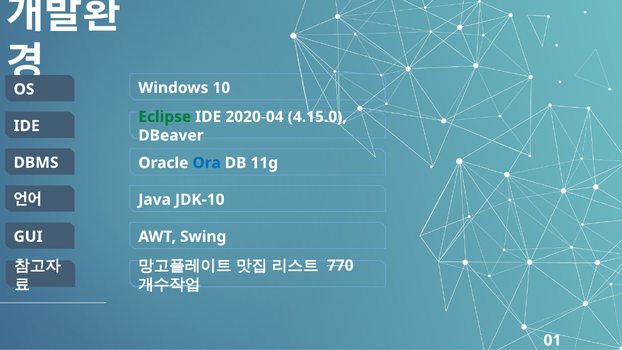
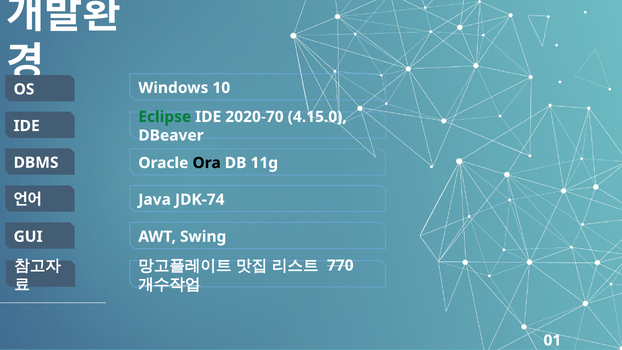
2020-04: 2020-04 -> 2020-70 (254, 117)
Ora colour: blue -> black (207, 163)
JDK-10: JDK-10 -> JDK-74 (200, 200)
